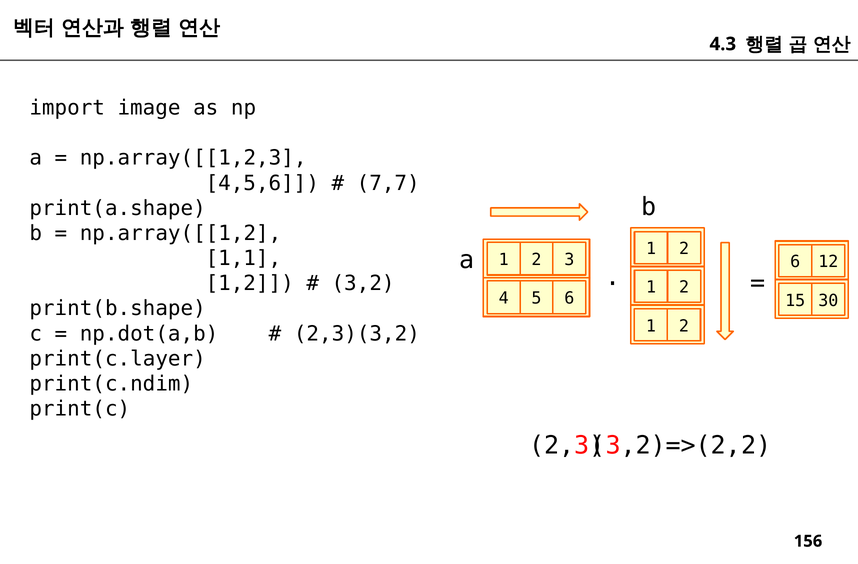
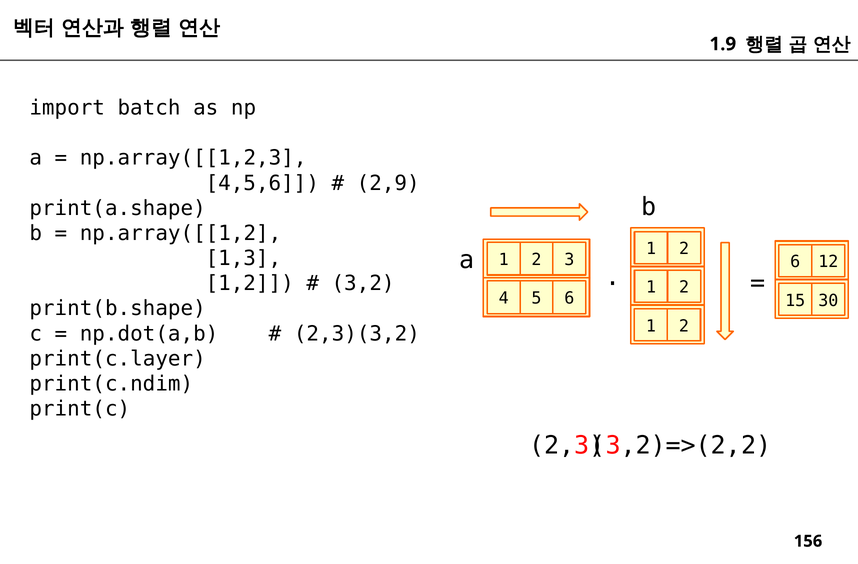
4.3: 4.3 -> 1.9 (723, 44)
image: image -> batch (149, 108)
7,7: 7,7 -> 2,9 (388, 183)
1,1: 1,1 -> 1,3 (243, 258)
